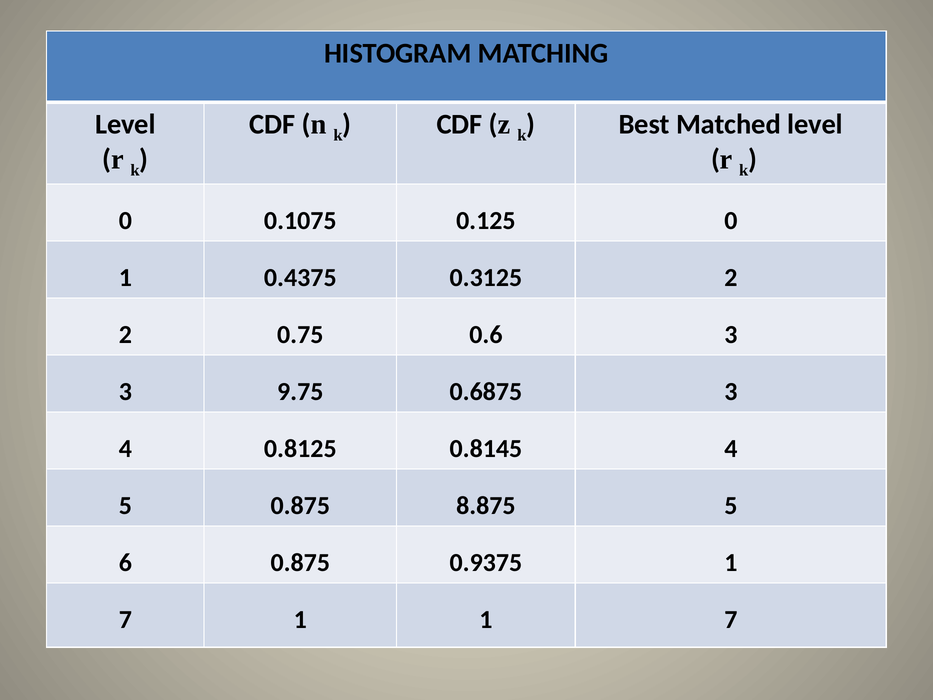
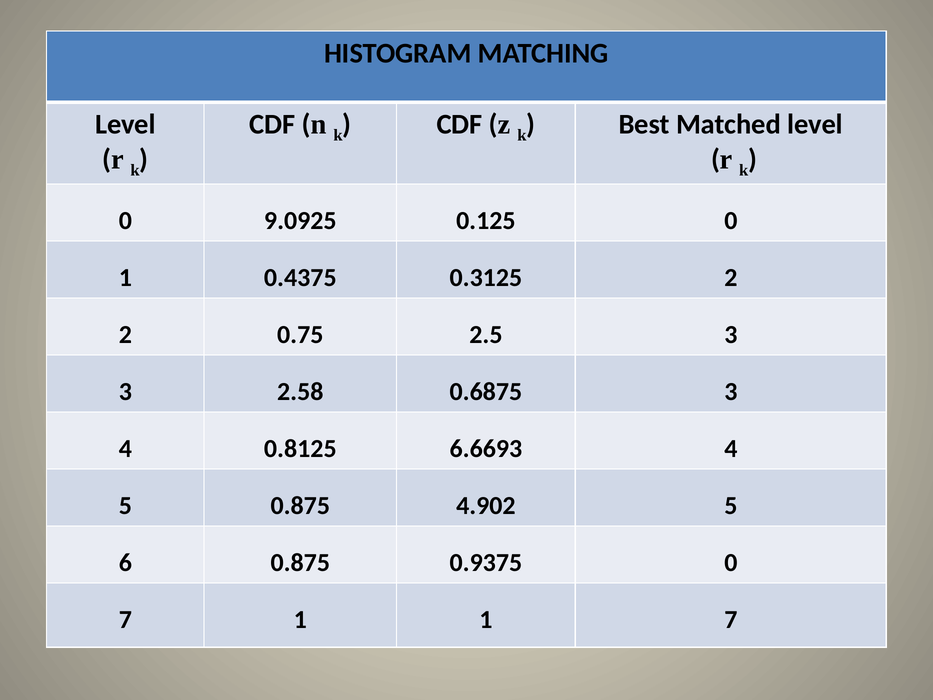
0.1075: 0.1075 -> 9.0925 (300, 221)
0.6: 0.6 -> 2.5 (486, 335)
9.75: 9.75 -> 2.58 (300, 391)
0.8145: 0.8145 -> 6.6693 (486, 448)
8.875: 8.875 -> 4.902 (486, 505)
0.9375 1: 1 -> 0 (731, 562)
